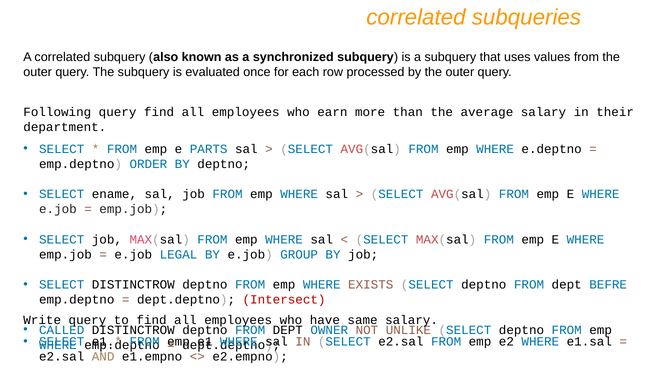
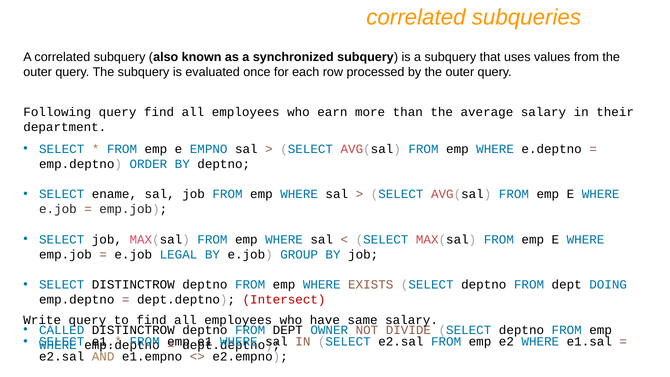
PARTS: PARTS -> EMPNO (209, 149)
BEFRE: BEFRE -> DOING (608, 285)
UNLIKE: UNLIKE -> DIVIDE (408, 330)
